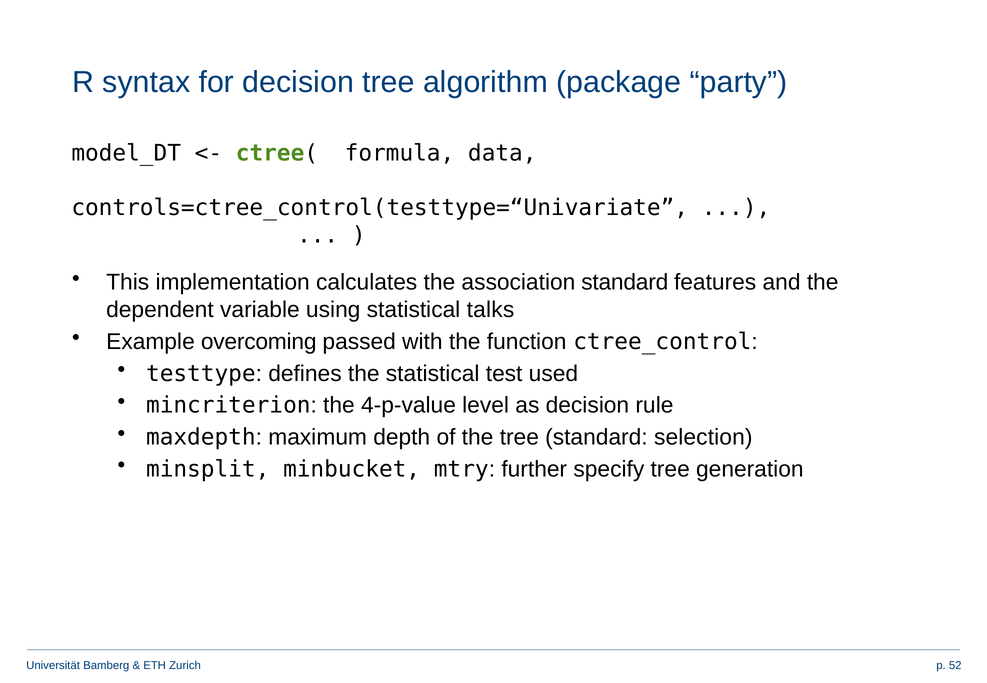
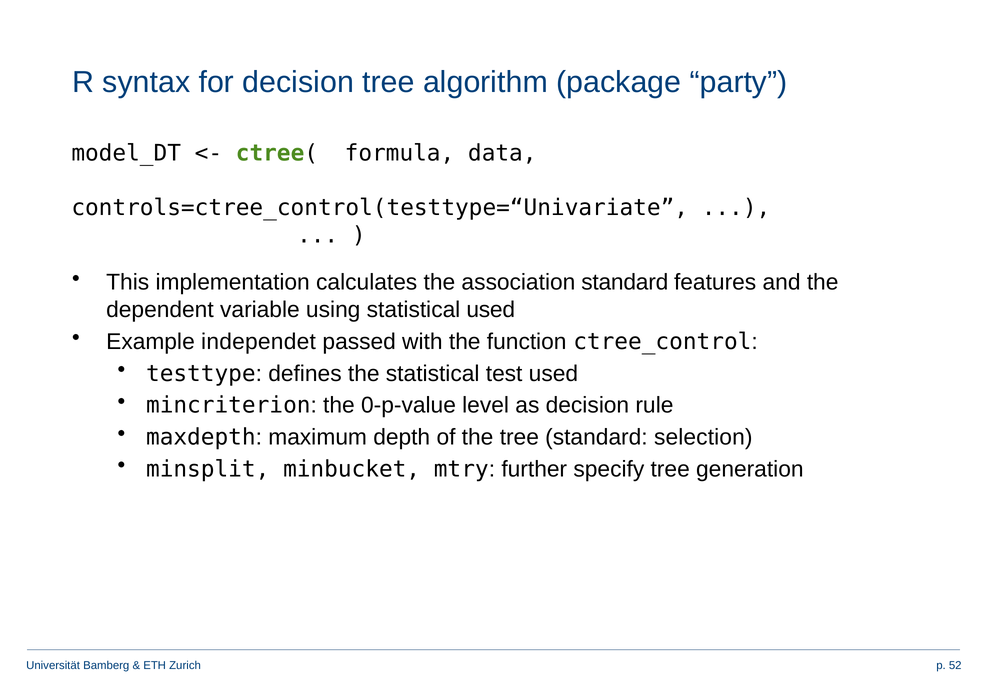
statistical talks: talks -> used (491, 310)
overcoming: overcoming -> independet (258, 342)
4-p-value: 4-p-value -> 0-p-value (408, 406)
